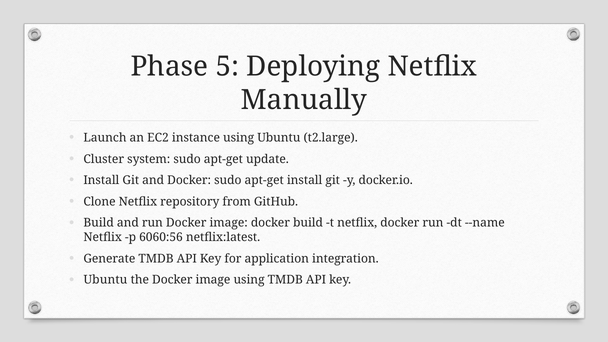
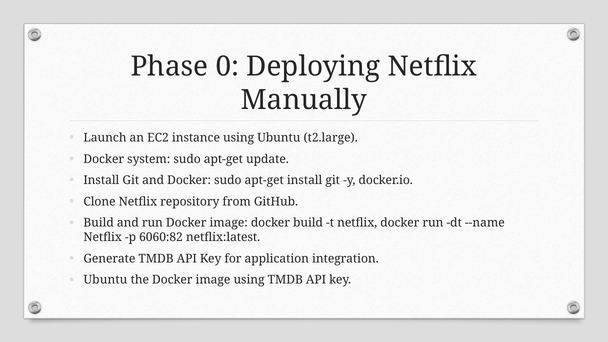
5: 5 -> 0 (227, 67)
Cluster: Cluster -> Docker (104, 159)
6060:56: 6060:56 -> 6060:82 (161, 237)
